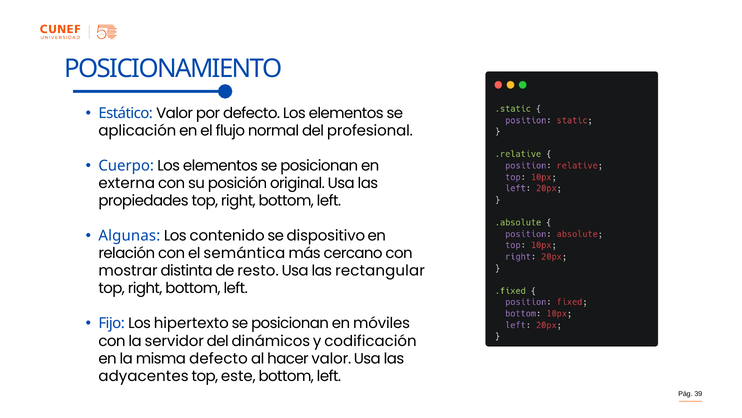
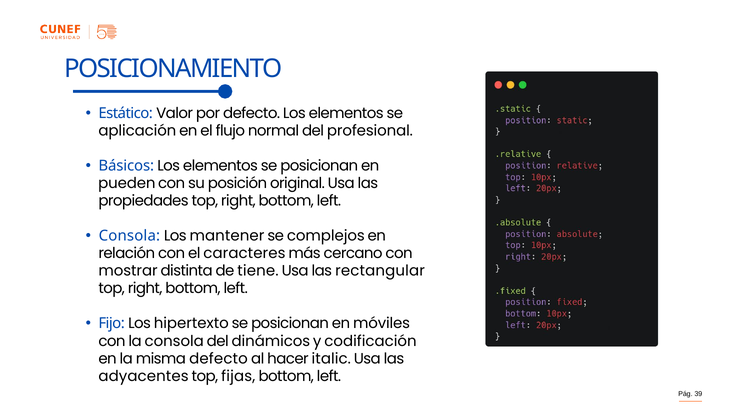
Cuerpo: Cuerpo -> Básicos (126, 166)
externa: externa -> pueden (127, 183)
Algunas: Algunas -> Consola (129, 236)
contenido: contenido -> mantener (227, 236)
dispositivo: dispositivo -> complejos (326, 236)
semántica: semántica -> caracteres (244, 253)
resto: resto -> tiene (258, 271)
la servidor: servidor -> consola (174, 341)
hacer valor: valor -> italic (331, 358)
este: este -> fijas (238, 376)
